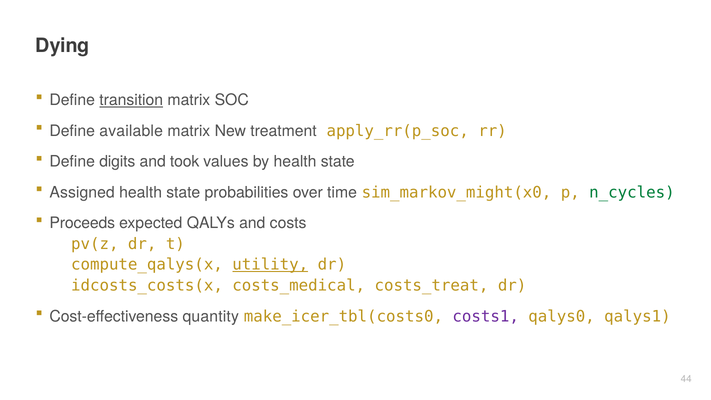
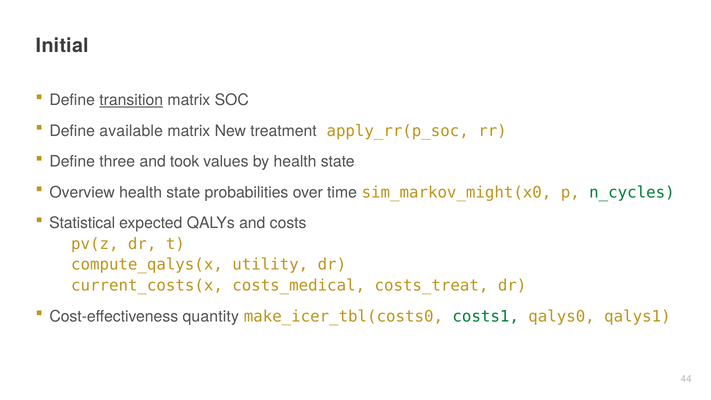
Dying: Dying -> Initial (62, 46)
digits: digits -> three (117, 162)
Assigned: Assigned -> Overview (82, 192)
Proceeds: Proceeds -> Statistical (82, 223)
utility underline: present -> none (270, 265)
idcosts_costs(x: idcosts_costs(x -> current_costs(x (147, 285)
costs1 colour: purple -> green (486, 316)
